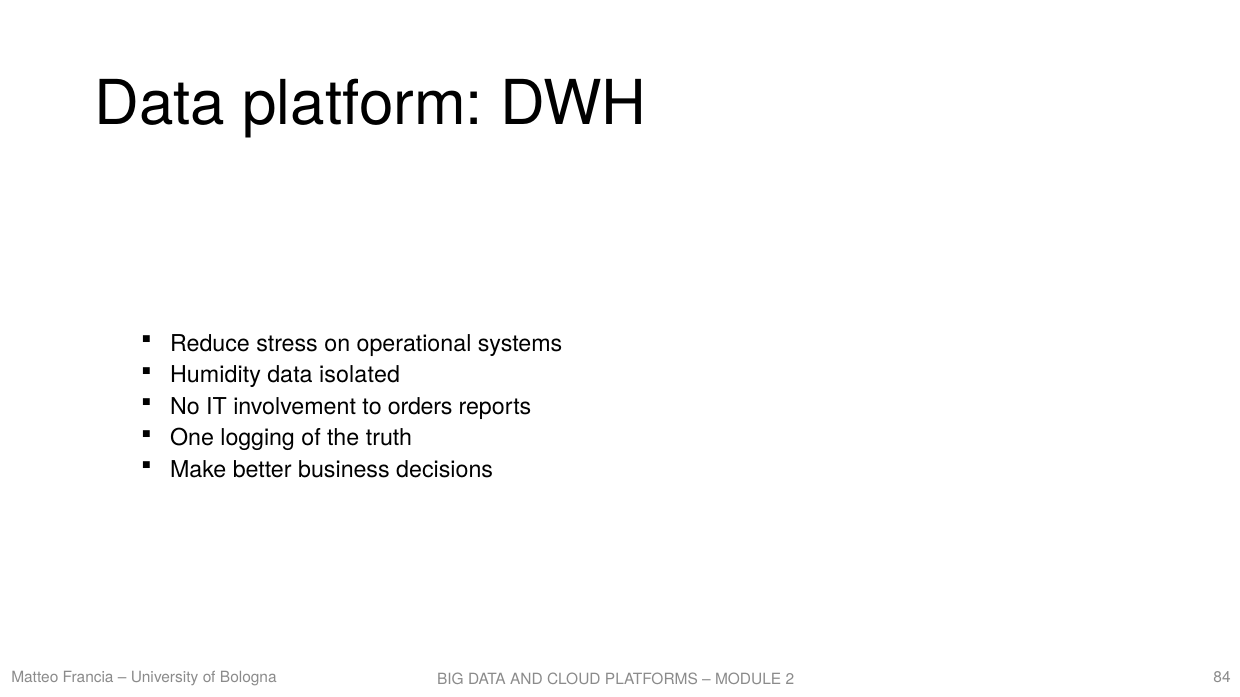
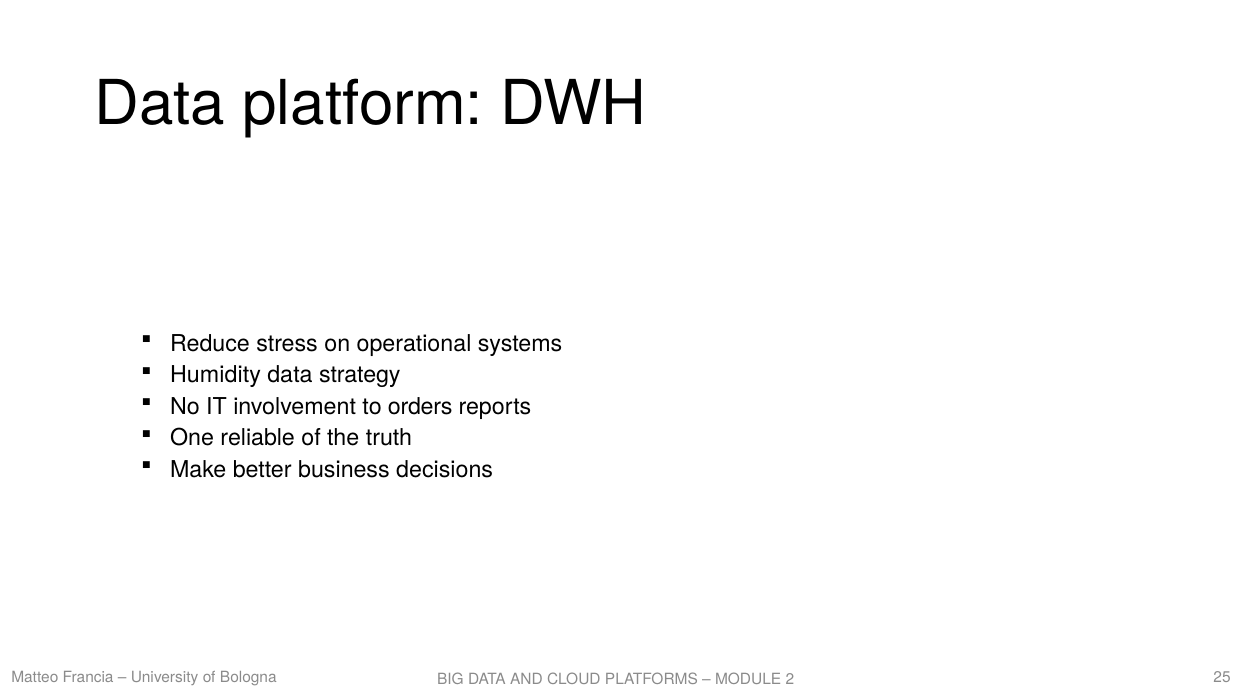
isolated: isolated -> strategy (360, 375)
logging: logging -> reliable (258, 438)
84: 84 -> 25 (1222, 678)
